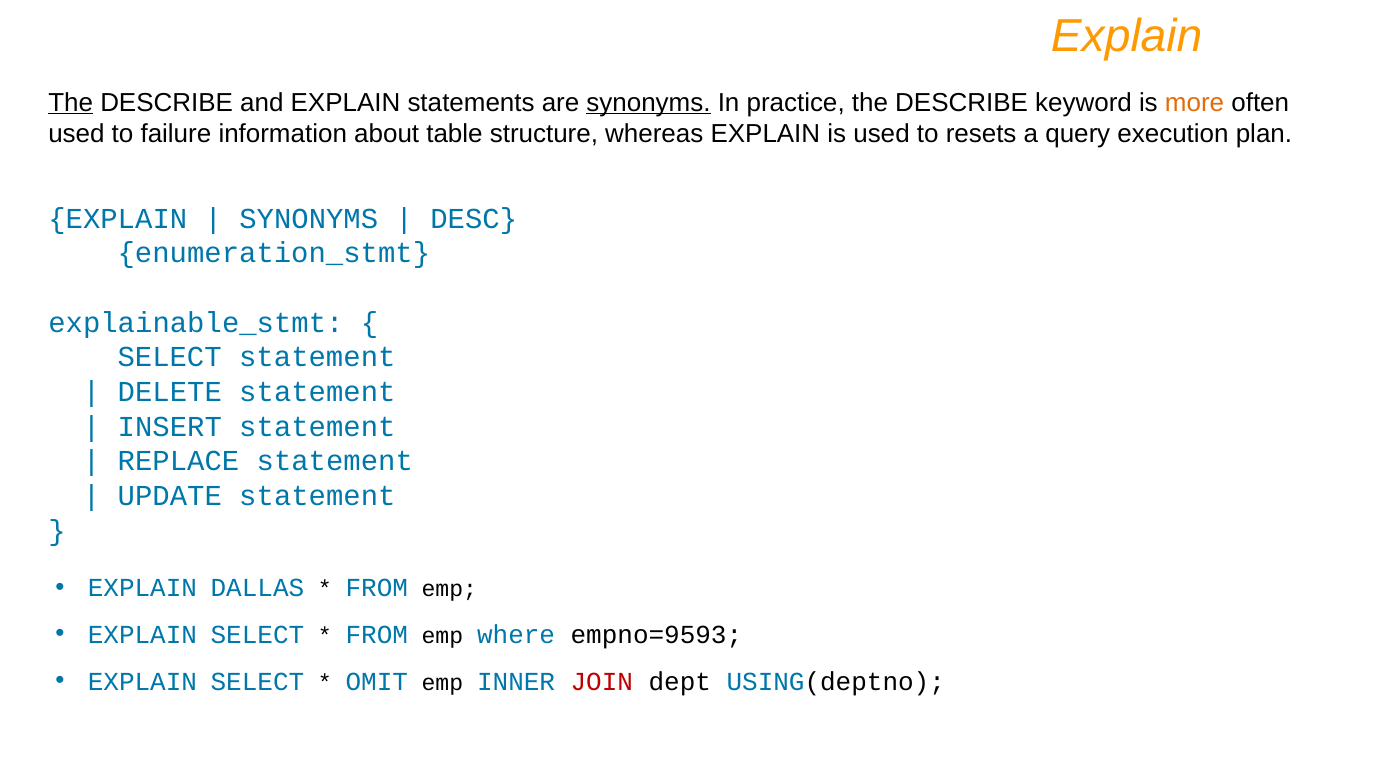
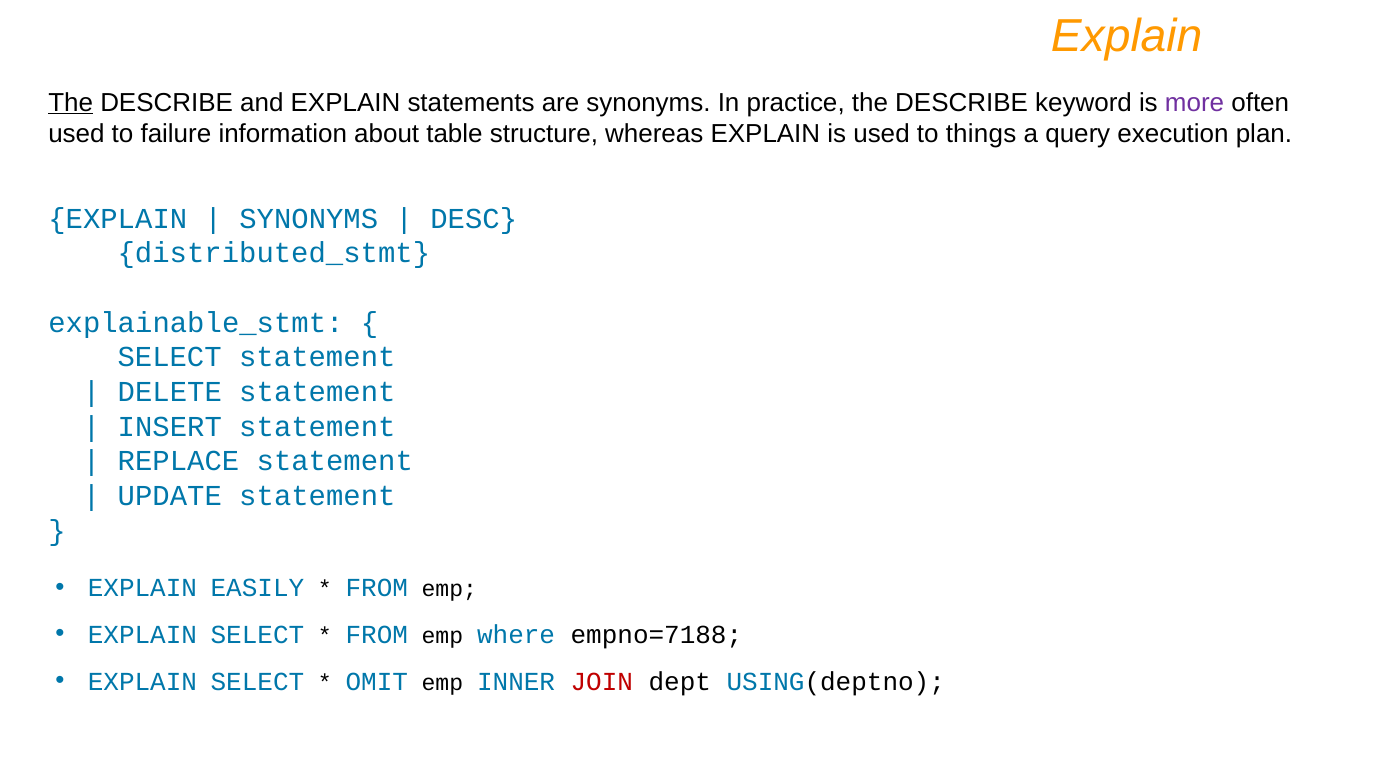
synonyms underline: present -> none (648, 102)
more colour: orange -> purple (1195, 102)
resets: resets -> things (981, 134)
enumeration_stmt: enumeration_stmt -> distributed_stmt (274, 253)
DALLAS: DALLAS -> EASILY (257, 588)
empno=9593: empno=9593 -> empno=7188 (656, 634)
